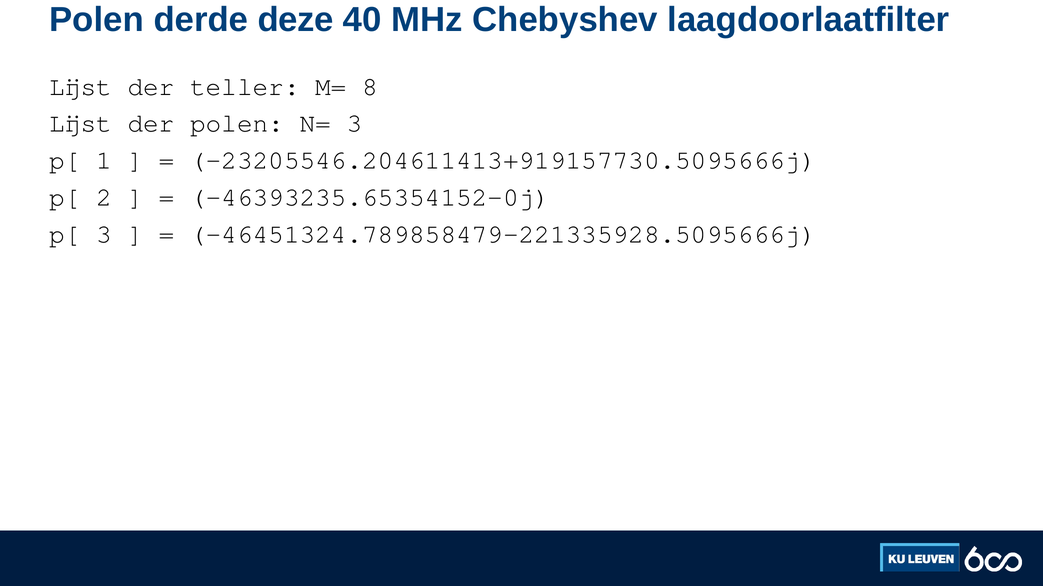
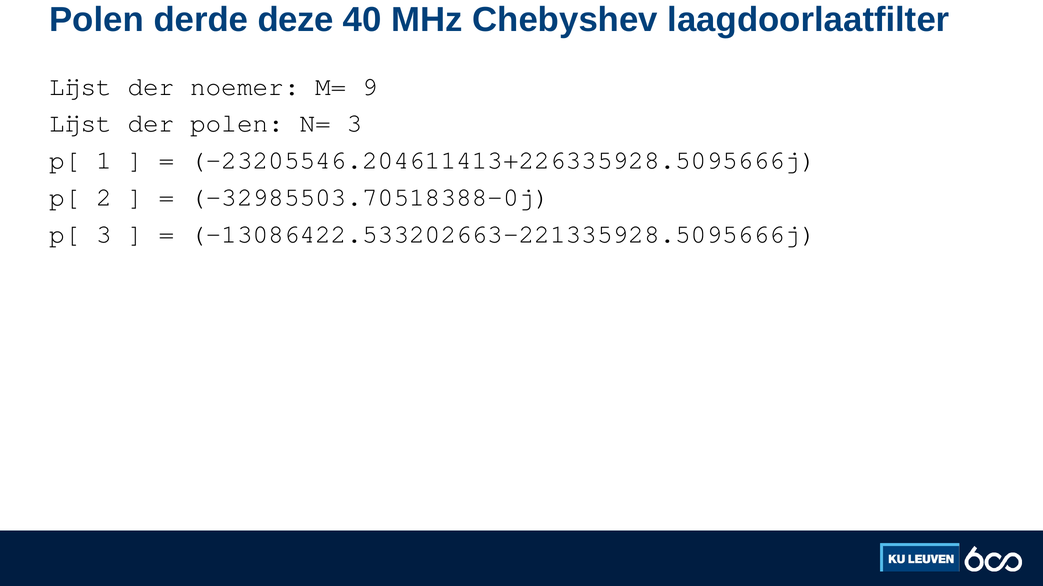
teller: teller -> noemer (245, 87)
8: 8 -> 9 (370, 87)
-23205546.204611413+919157730.5095666j: -23205546.204611413+919157730.5095666j -> -23205546.204611413+226335928.5095666j (503, 160)
-46393235.65354152-0j: -46393235.65354152-0j -> -32985503.70518388-0j (370, 197)
-46451324.789858479-221335928.5095666j: -46451324.789858479-221335928.5095666j -> -13086422.533202663-221335928.5095666j (503, 234)
